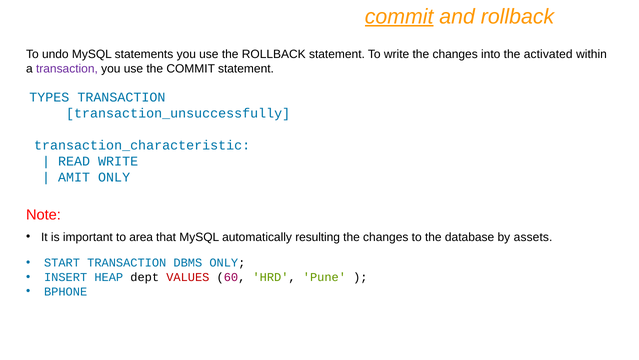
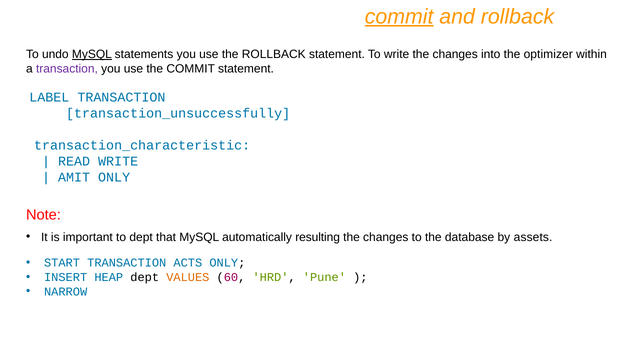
MySQL underline: none -> present (92, 54)
activated: activated -> optimizer (548, 54)
TYPES: TYPES -> LABEL (49, 97)
to area: area -> dept (141, 237)
DBMS: DBMS -> ACTS (188, 262)
VALUES colour: red -> orange (188, 277)
BPHONE: BPHONE -> NARROW (66, 291)
